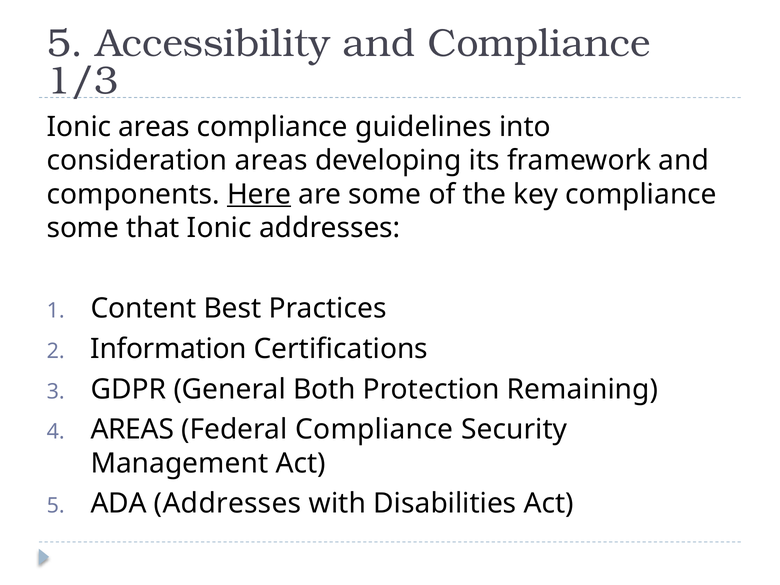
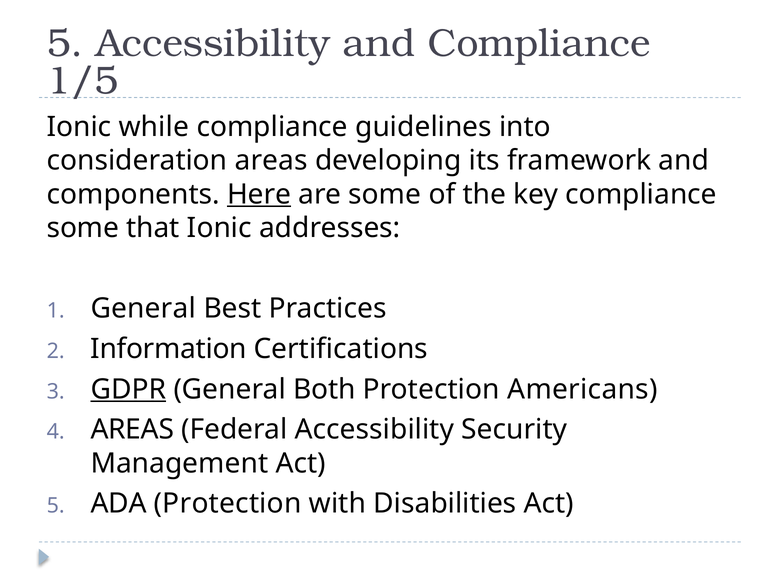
1/3: 1/3 -> 1/5 (83, 81)
Ionic areas: areas -> while (154, 127)
Content: Content -> General (143, 309)
GDPR underline: none -> present (128, 389)
Remaining: Remaining -> Americans (582, 389)
Federal Compliance: Compliance -> Accessibility (374, 430)
ADA Addresses: Addresses -> Protection (228, 504)
